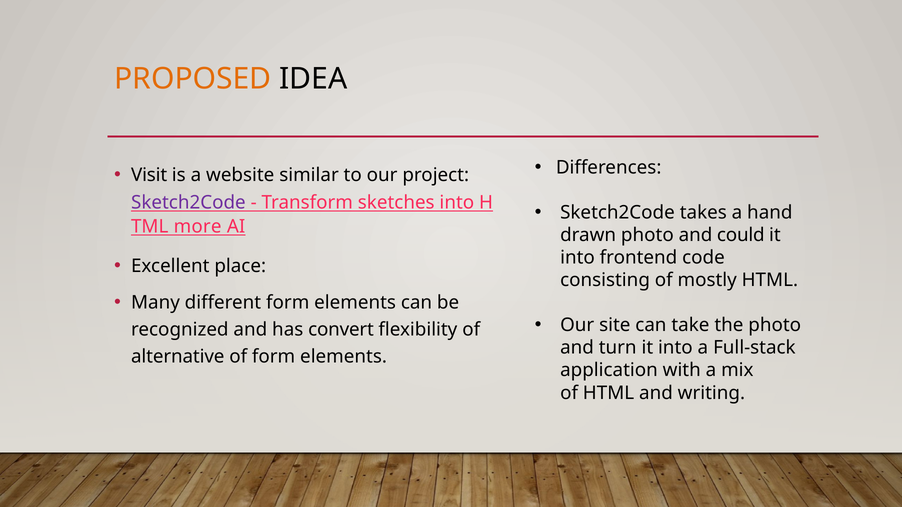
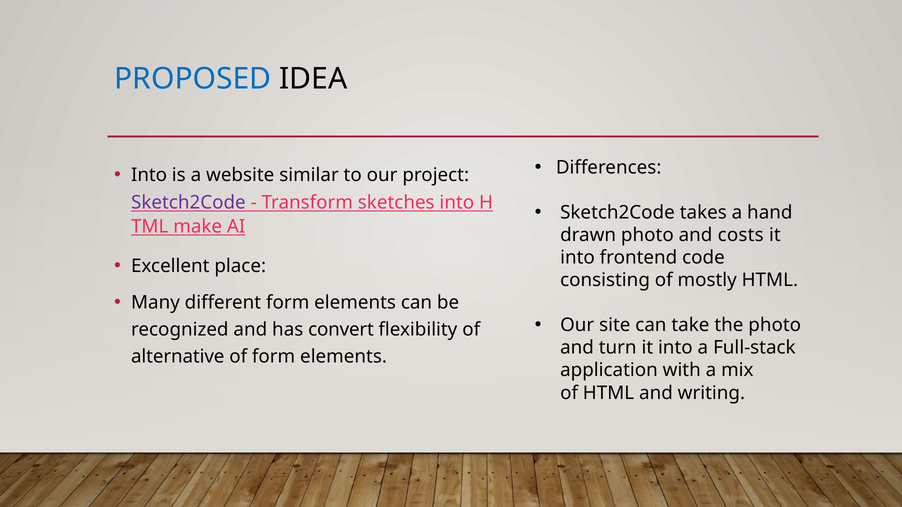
PROPOSED colour: orange -> blue (193, 79)
Visit: Visit -> Into (149, 175)
more: more -> make (198, 227)
could: could -> costs (741, 235)
